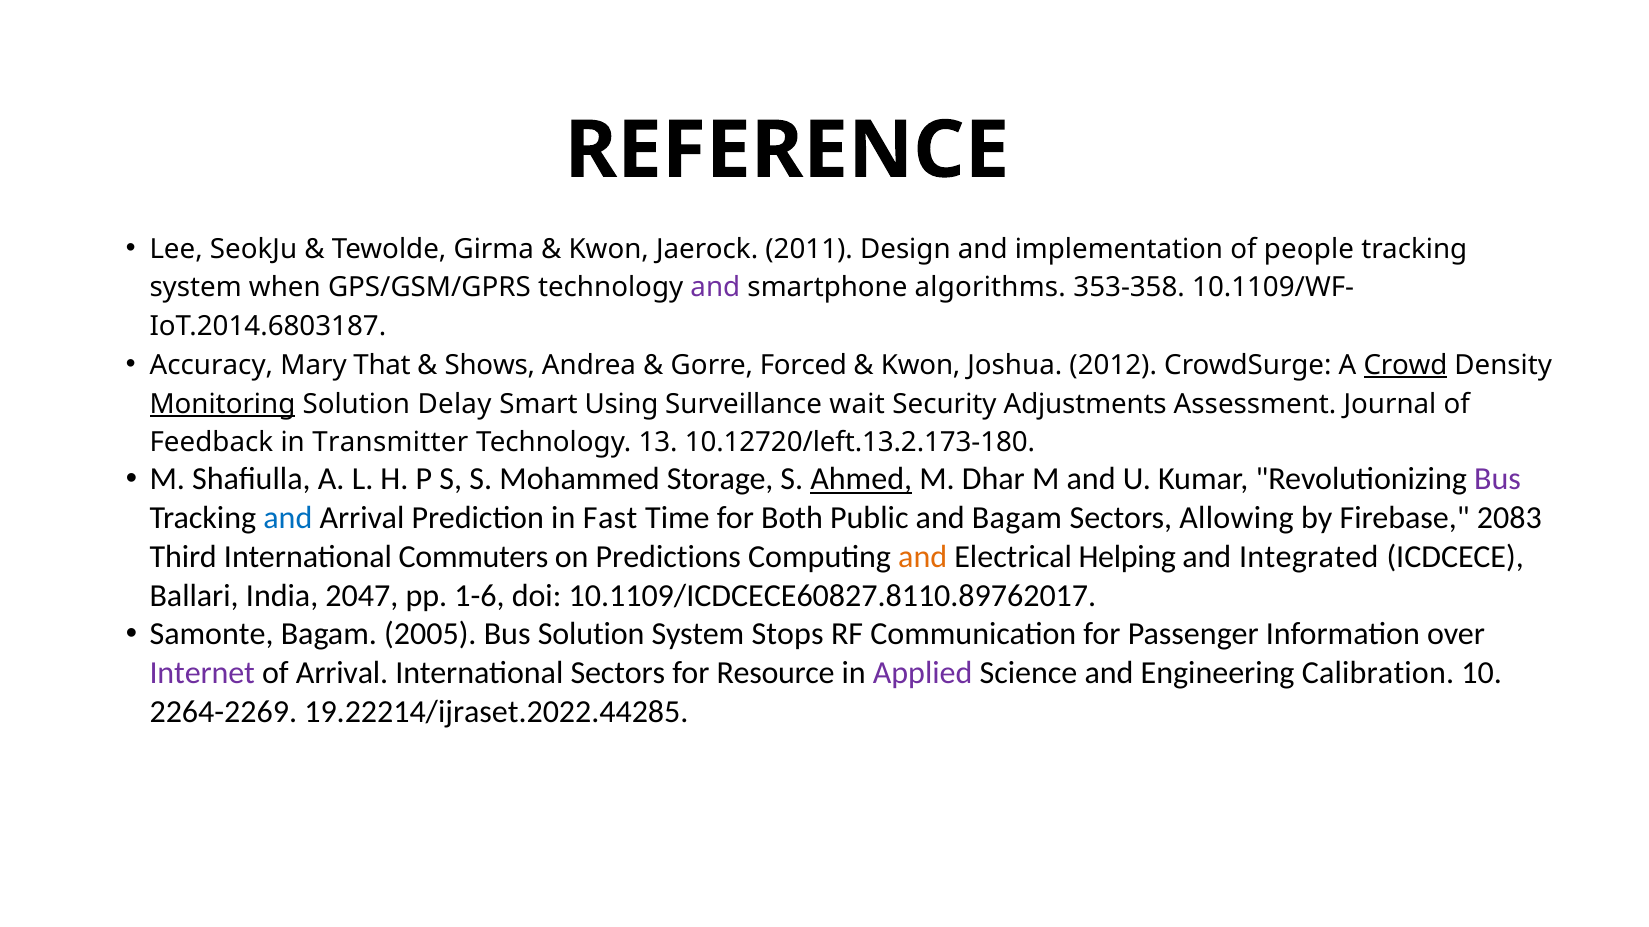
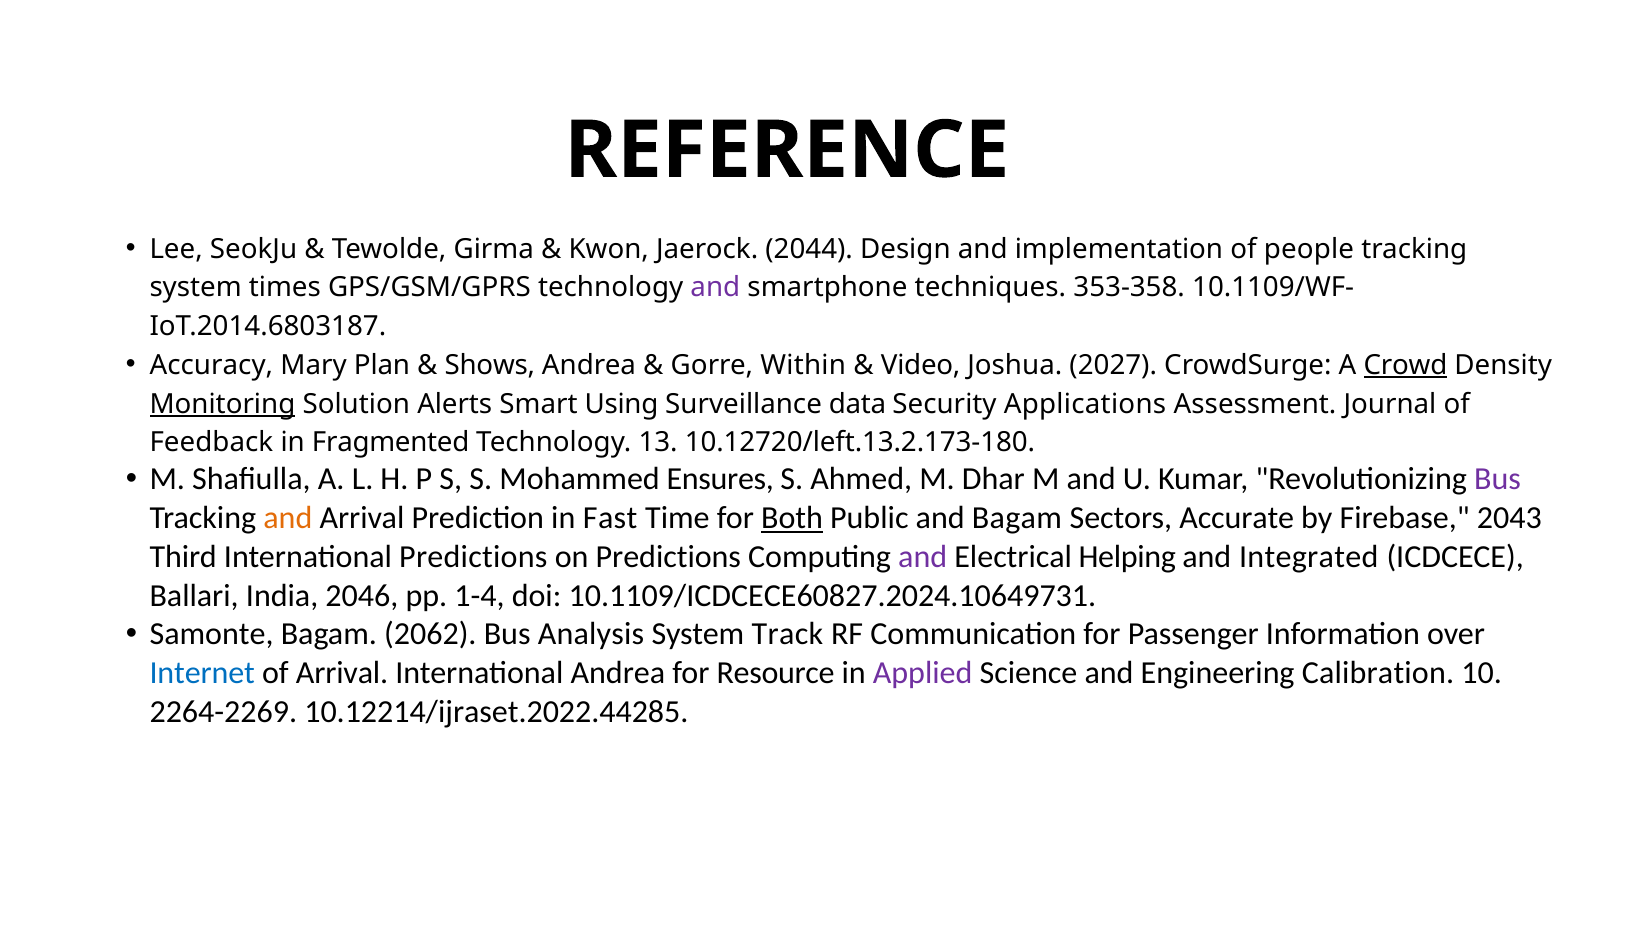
2011: 2011 -> 2044 (809, 249)
when: when -> times (285, 288)
algorithms: algorithms -> techniques (990, 288)
That: That -> Plan (382, 365)
Forced: Forced -> Within (803, 365)
Kwon: Kwon -> Video (921, 365)
2012: 2012 -> 2027 (1113, 365)
Delay: Delay -> Alerts (455, 404)
wait: wait -> data (857, 404)
Adjustments: Adjustments -> Applications (1085, 404)
Transmitter: Transmitter -> Fragmented (391, 443)
Storage: Storage -> Ensures (720, 480)
Ahmed underline: present -> none (861, 480)
and colour: blue -> orange (288, 518)
Both underline: none -> present (792, 518)
Allowing: Allowing -> Accurate (1237, 518)
2083: 2083 -> 2043 (1509, 518)
International Commuters: Commuters -> Predictions (473, 557)
and colour: orange -> purple (923, 557)
2047: 2047 -> 2046 (362, 596)
1-6: 1-6 -> 1-4 (480, 596)
10.1109/ICDCECE60827.8110.89762017: 10.1109/ICDCECE60827.8110.89762017 -> 10.1109/ICDCECE60827.2024.10649731 (832, 596)
2005: 2005 -> 2062 (430, 635)
Bus Solution: Solution -> Analysis (591, 635)
Stops: Stops -> Track (787, 635)
Internet colour: purple -> blue (202, 673)
International Sectors: Sectors -> Andrea (618, 673)
19.22214/ijraset.2022.44285: 19.22214/ijraset.2022.44285 -> 10.12214/ijraset.2022.44285 (496, 712)
